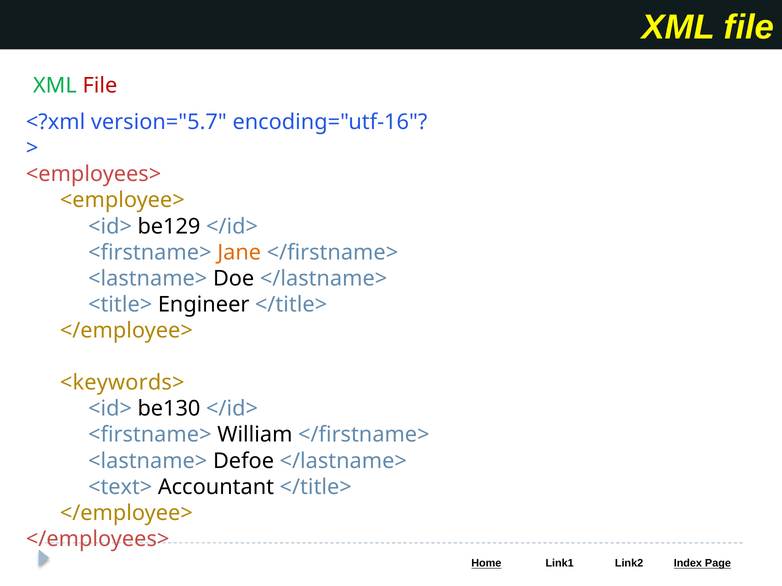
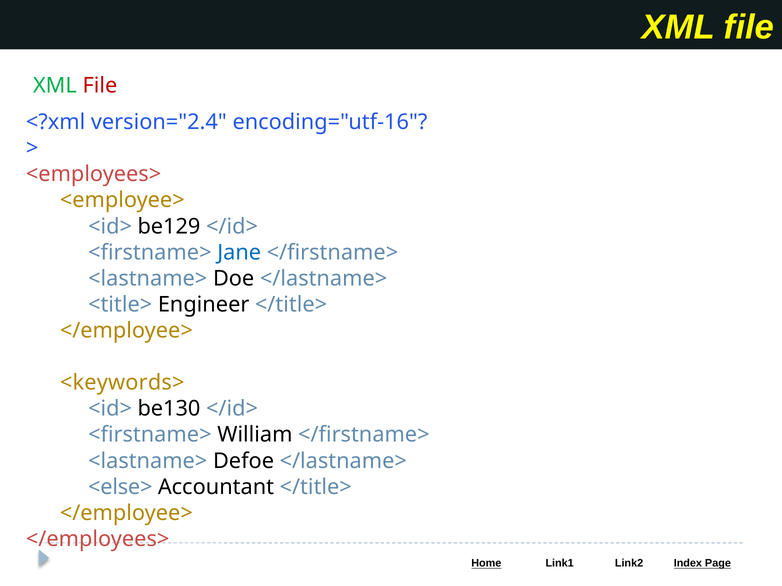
version="5.7: version="5.7 -> version="2.4 (159, 122)
Jane colour: orange -> blue (239, 253)
<text>: <text> -> <else> (120, 487)
